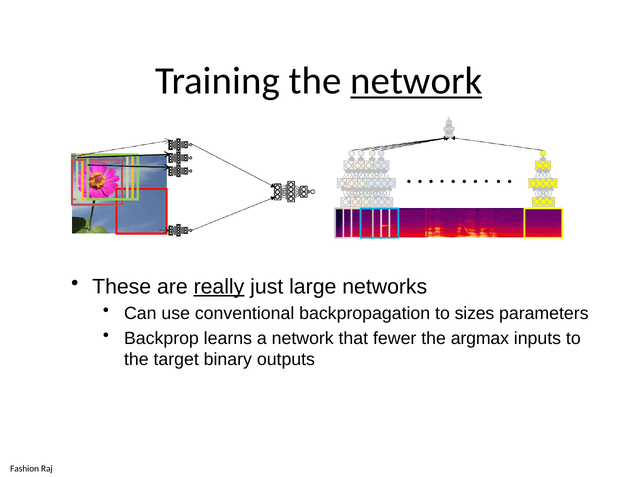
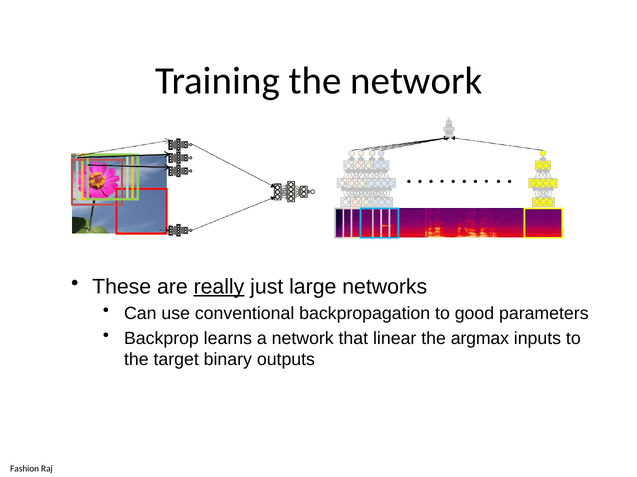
network underline: present -> none (416, 81)
sizes: sizes -> good (474, 314)
fewer: fewer -> linear (395, 339)
